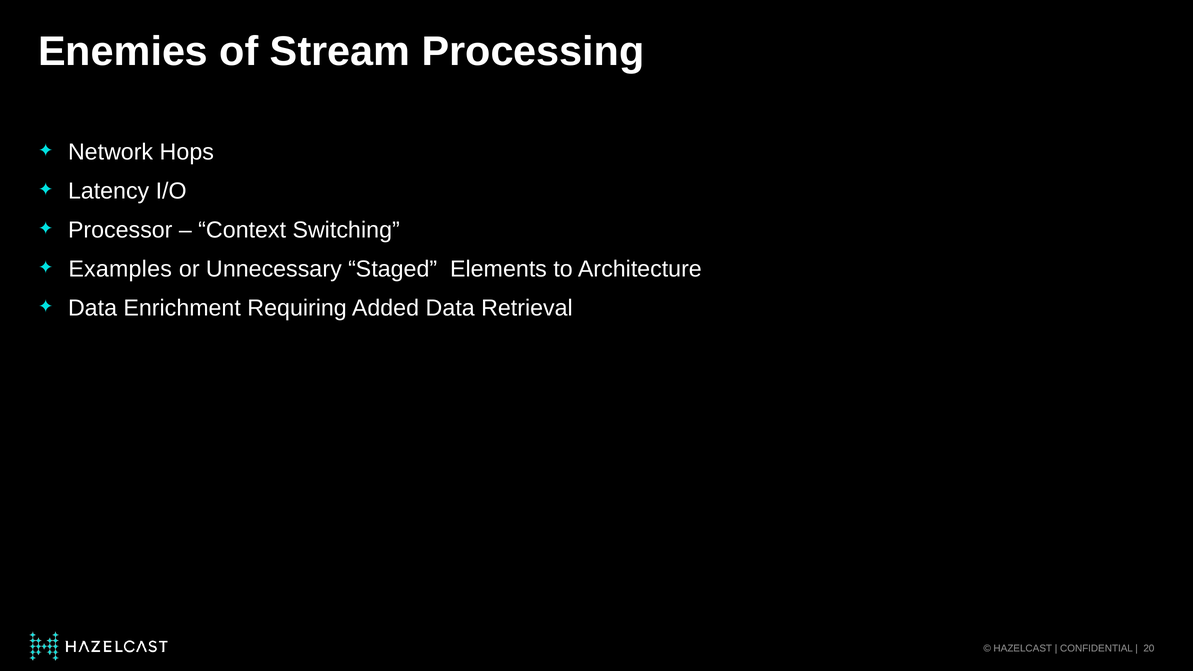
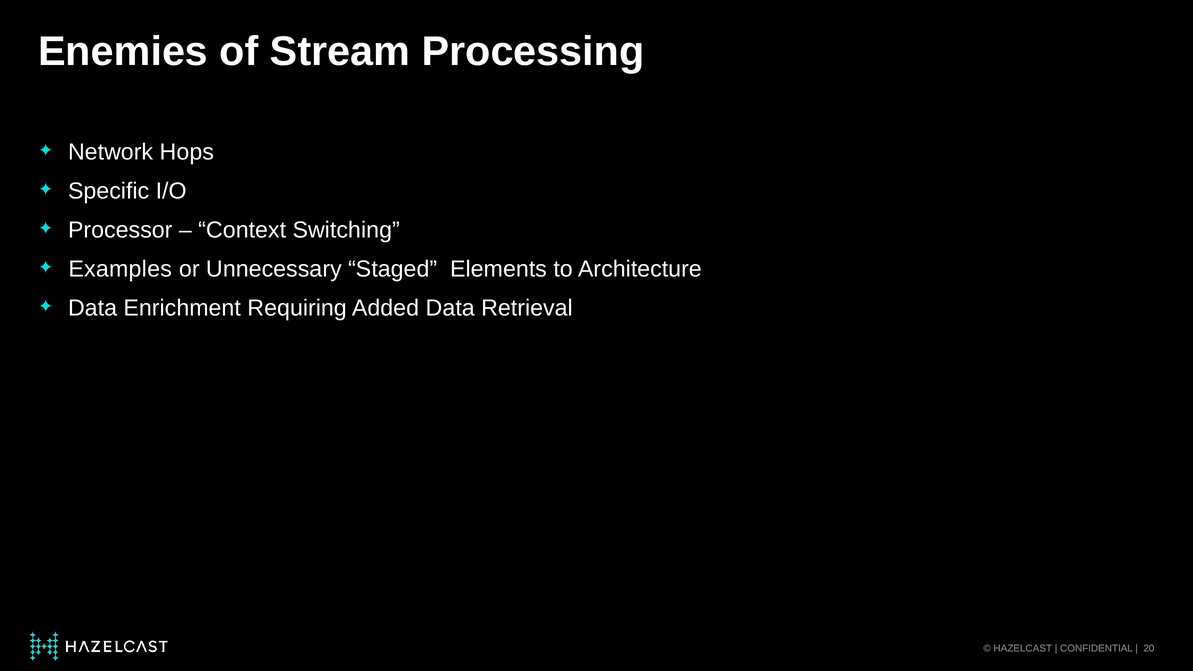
Latency: Latency -> Specific (109, 191)
